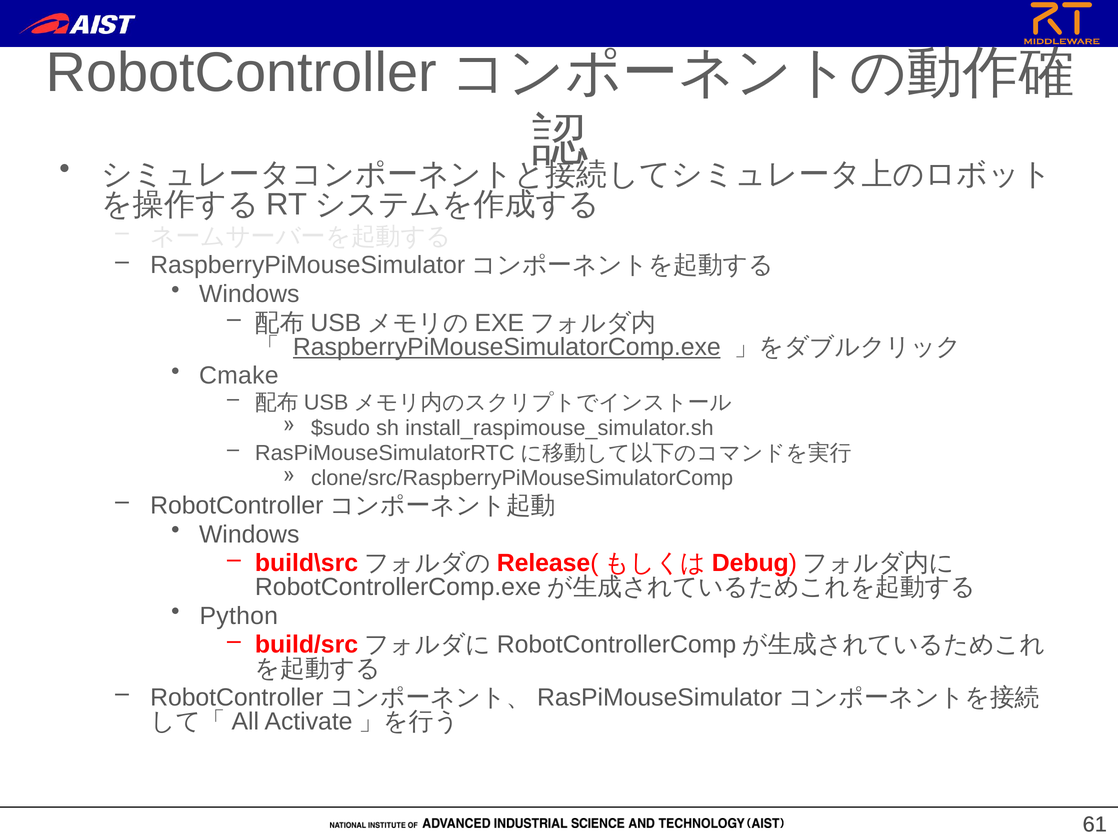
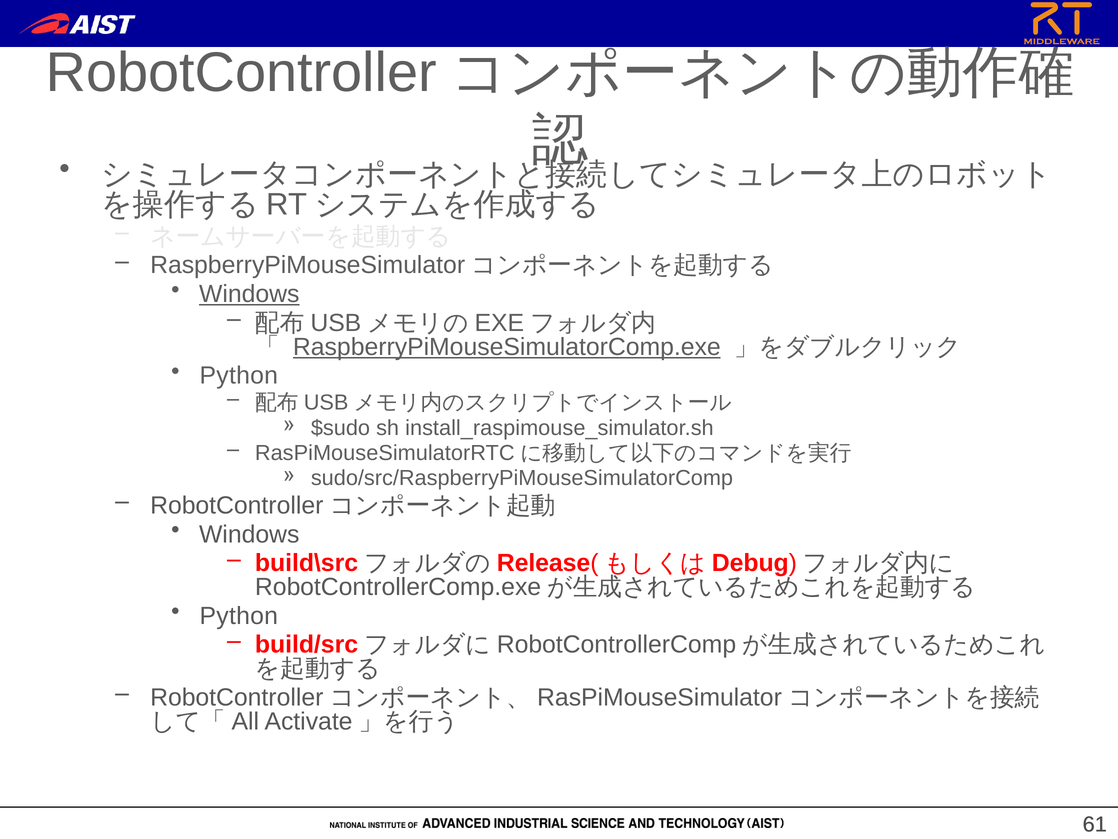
Windows underline: none -> present (249, 294)
Cmake: Cmake -> Python (239, 375)
clone/src/RaspberryPiMouseSimulatorComp: clone/src/RaspberryPiMouseSimulatorComp -> sudo/src/RaspberryPiMouseSimulatorComp (522, 478)
